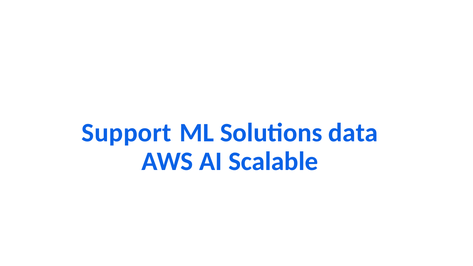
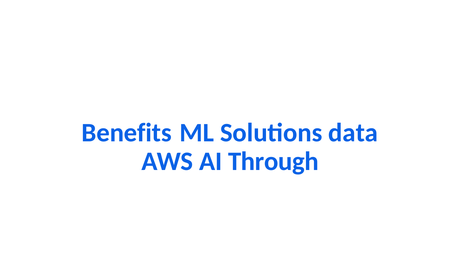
Support: Support -> Benefits (127, 133)
Scalable: Scalable -> Through (273, 162)
